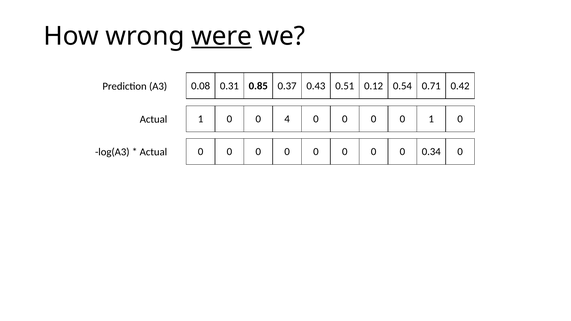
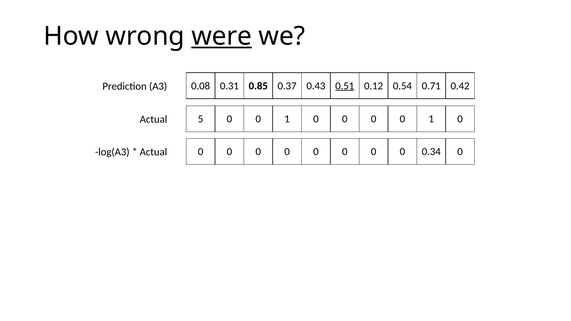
0.51 underline: none -> present (345, 86)
Actual 1: 1 -> 5 (201, 119)
4: 4 -> 1 (287, 119)
